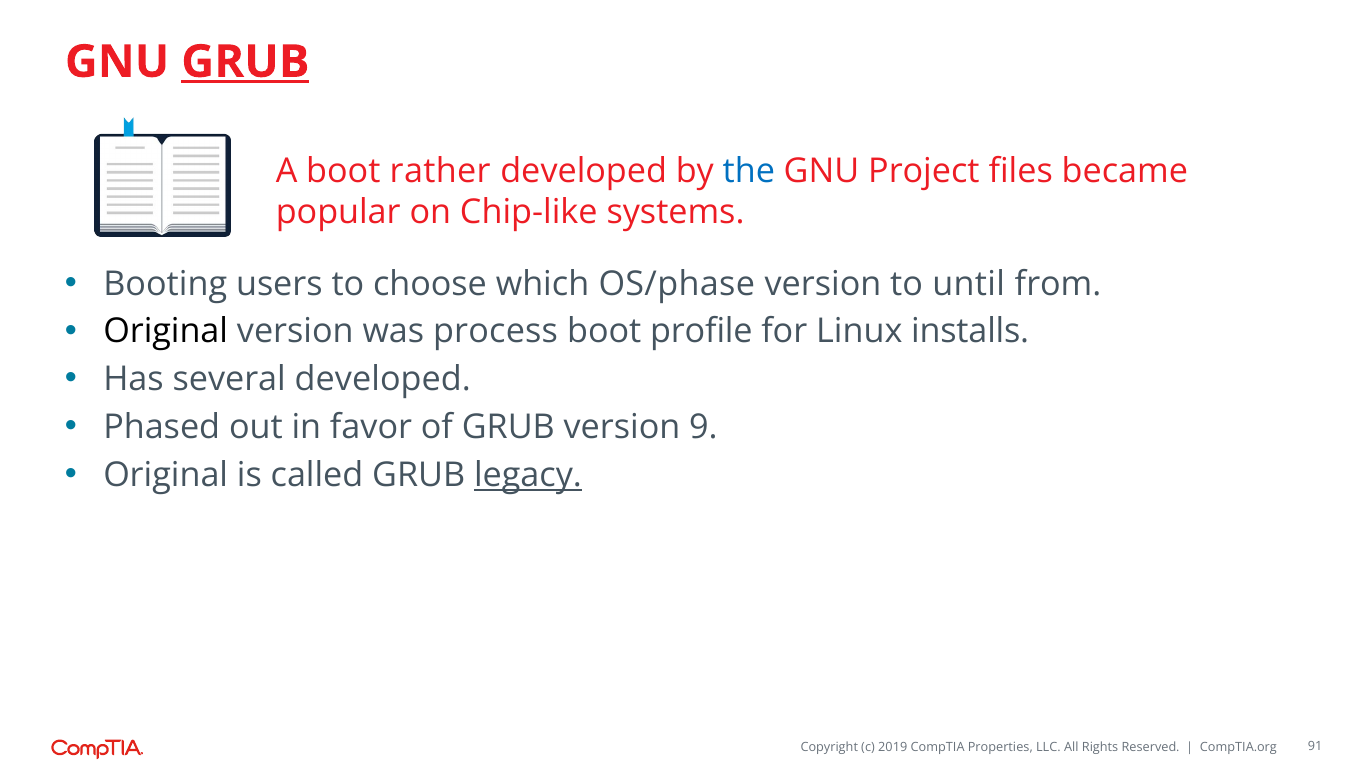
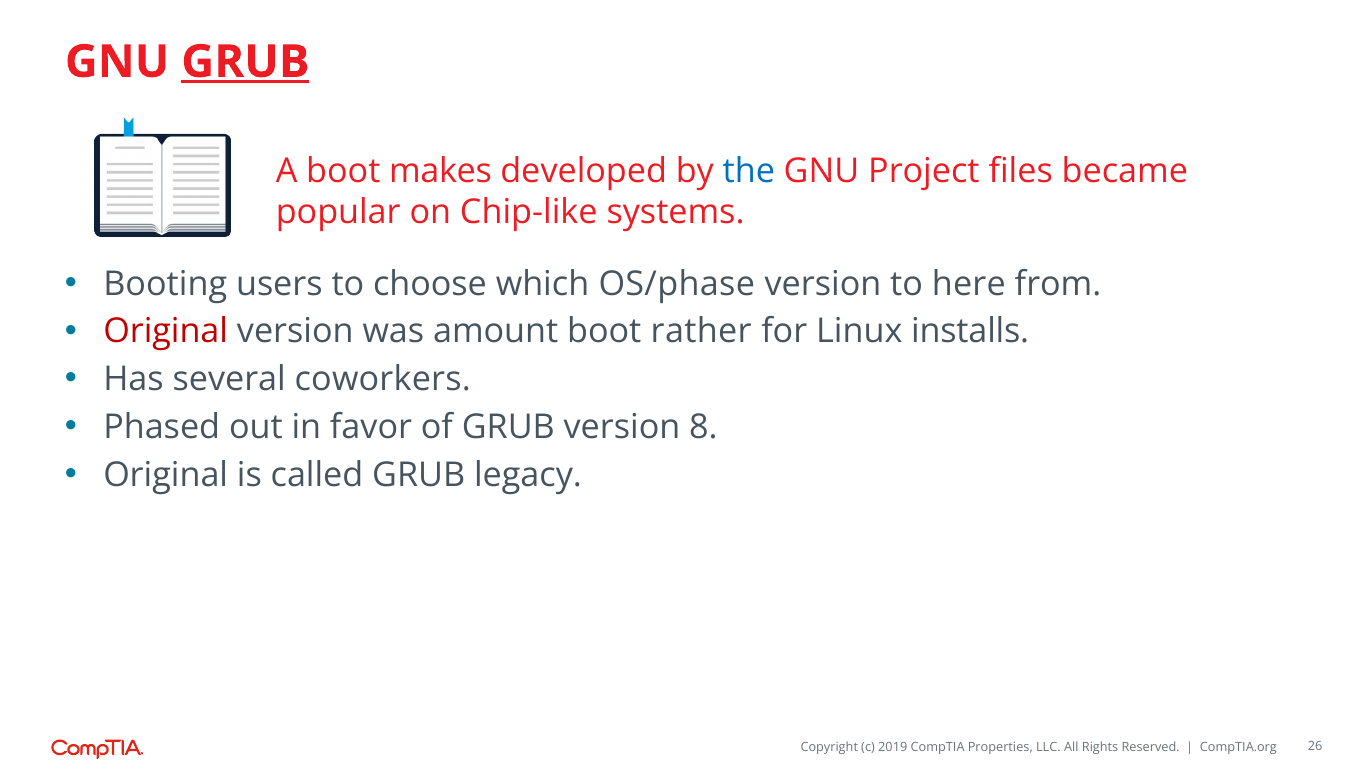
rather: rather -> makes (441, 171)
until: until -> here (969, 284)
Original colour: black -> red (166, 331)
process: process -> amount (496, 331)
profile: profile -> rather (701, 331)
several developed: developed -> coworkers (383, 379)
9: 9 -> 8 (703, 427)
legacy underline: present -> none (528, 475)
91: 91 -> 26 (1315, 745)
